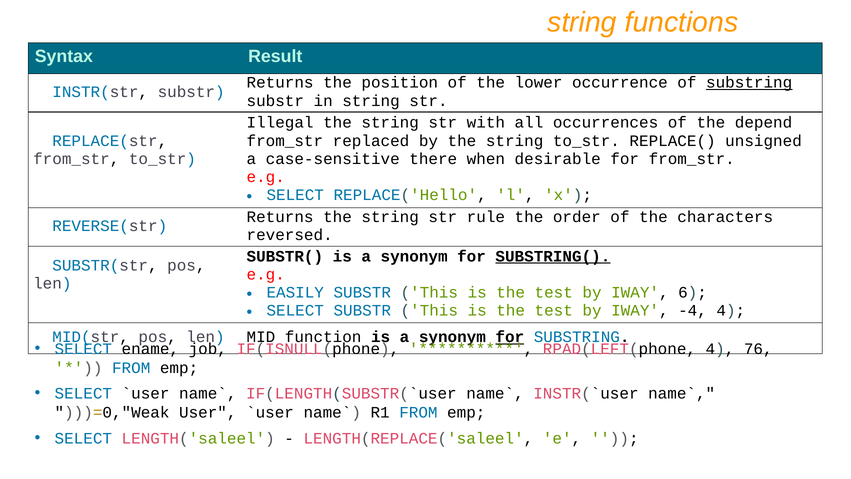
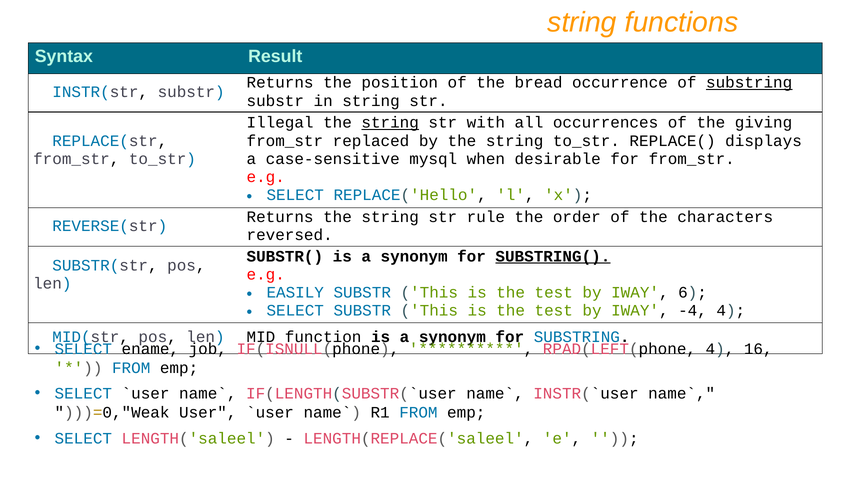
lower: lower -> bread (539, 83)
string underline: none -> present (390, 123)
depend: depend -> giving (764, 123)
unsigned: unsigned -> displays (764, 141)
there: there -> mysql (433, 159)
for underline: present -> none (510, 337)
76: 76 -> 16 (758, 349)
